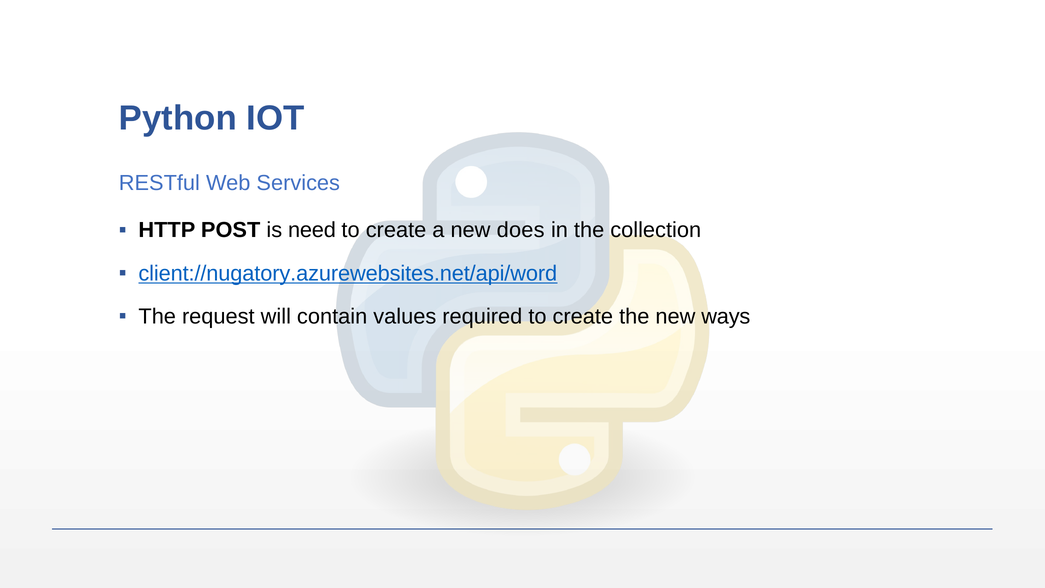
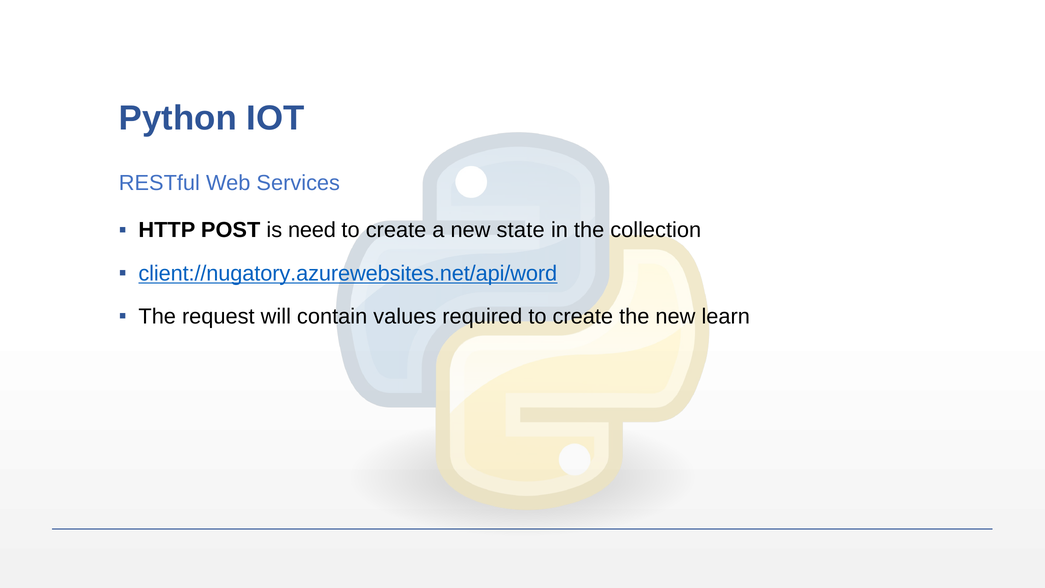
does: does -> state (521, 230)
ways: ways -> learn (726, 316)
